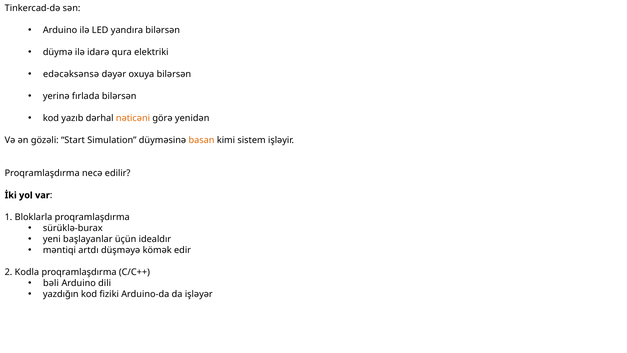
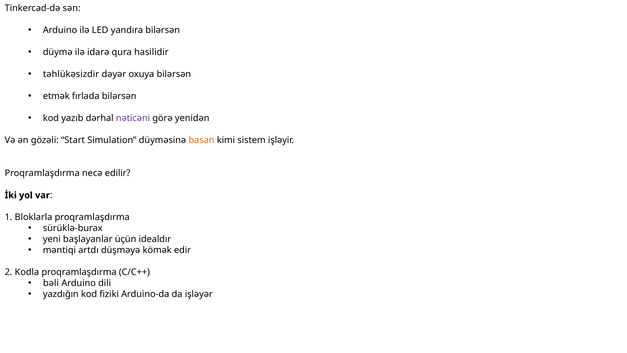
elektriki: elektriki -> hasilidir (151, 52)
edəcəksənsə: edəcəksənsə -> təhlükəsizdir (71, 74)
yerinə: yerinə -> etmək (56, 96)
nəticəni colour: orange -> purple (133, 118)
